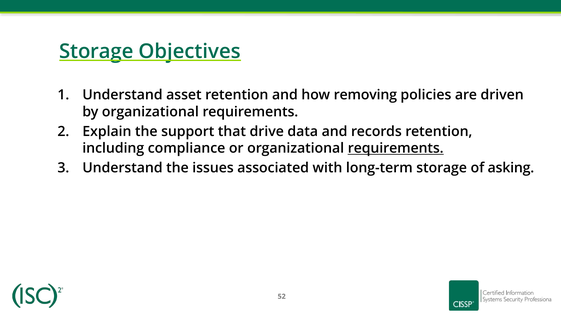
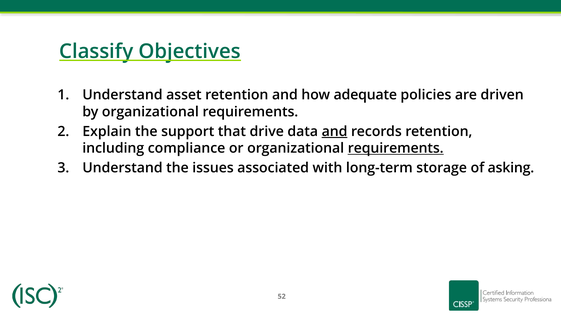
Storage: Storage -> Classify (96, 51)
removing: removing -> adequate (365, 95)
and underline: none -> present (335, 131)
